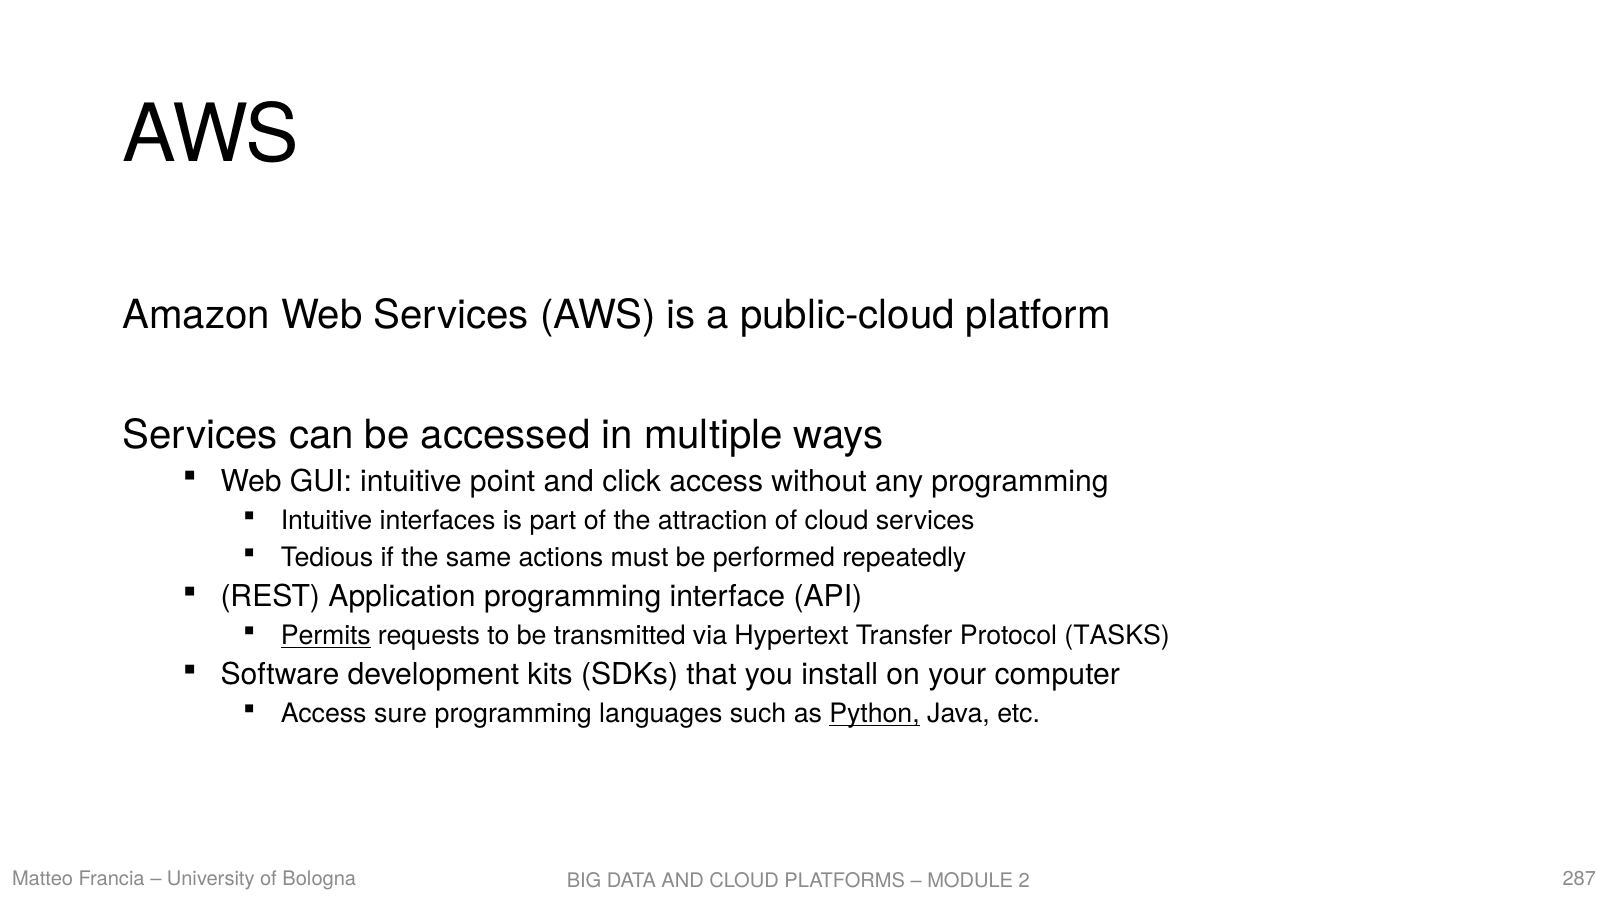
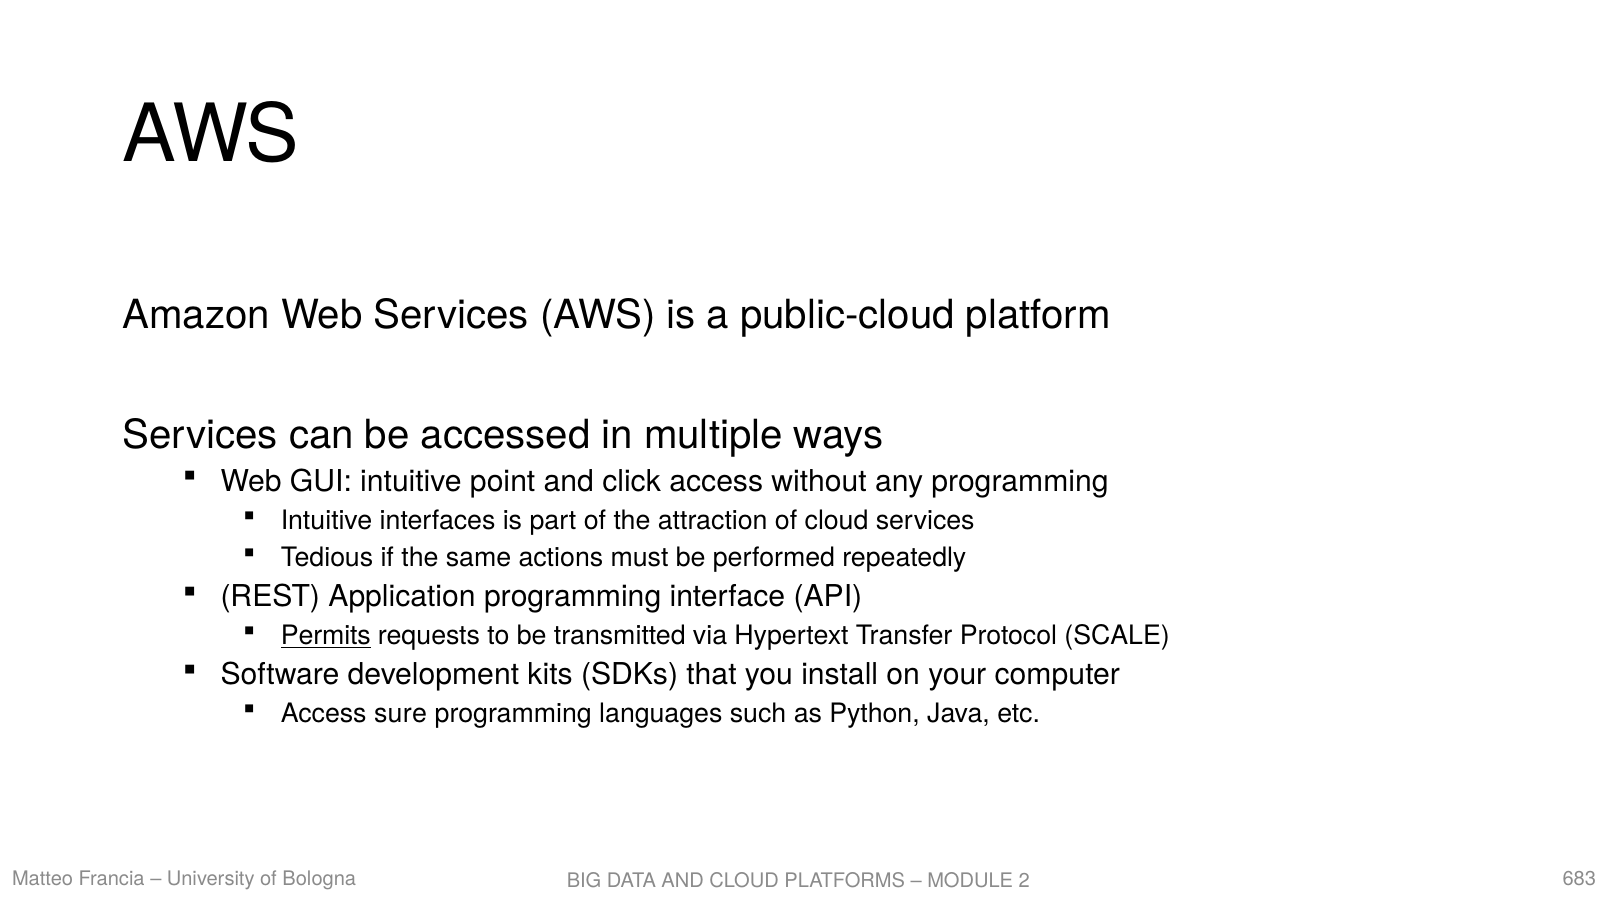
TASKS: TASKS -> SCALE (1117, 636)
Python underline: present -> none (875, 714)
287: 287 -> 683 (1579, 879)
